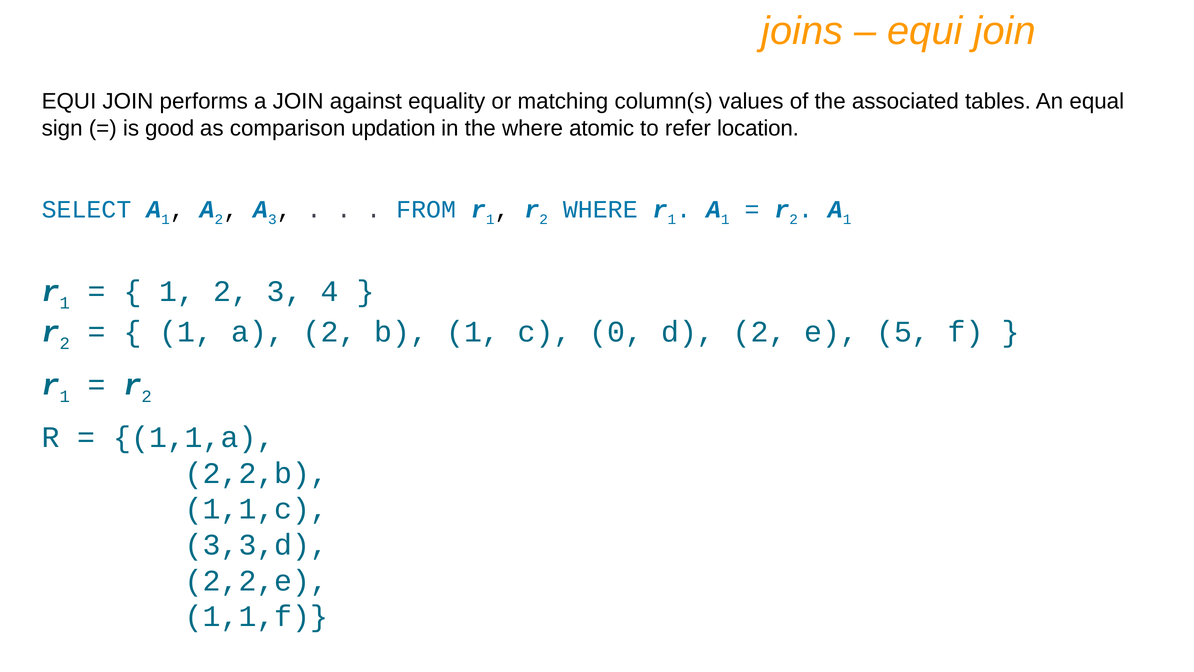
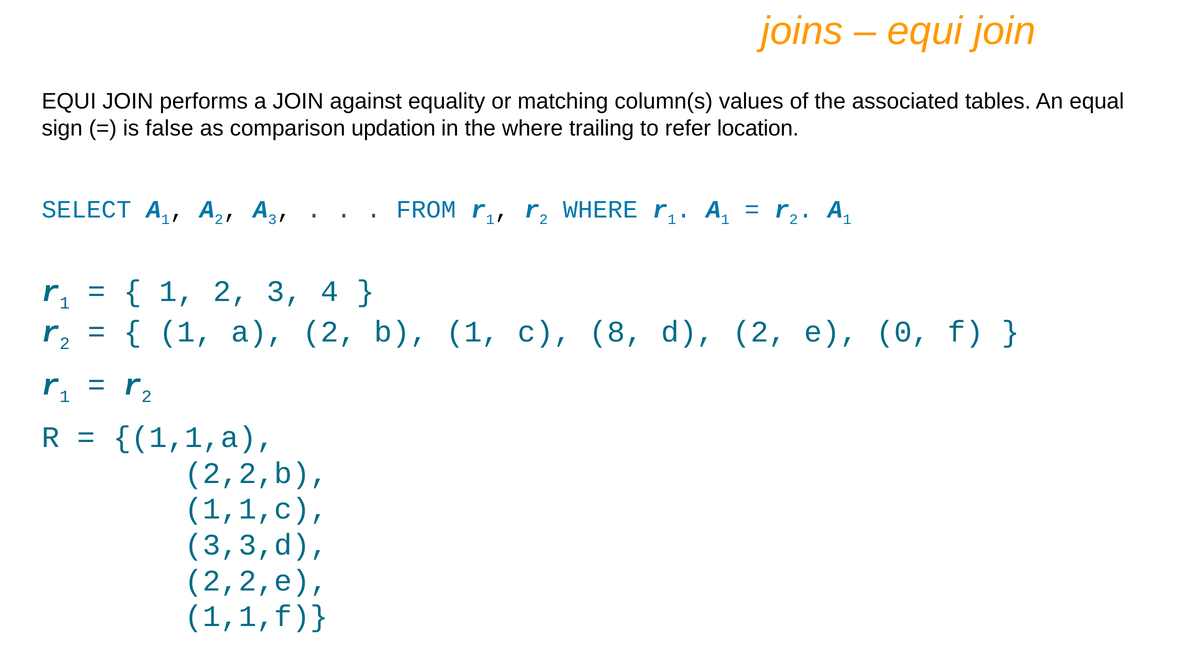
good: good -> false (169, 128)
atomic: atomic -> trailing (602, 128)
0: 0 -> 8 (616, 332)
5: 5 -> 0 (903, 332)
